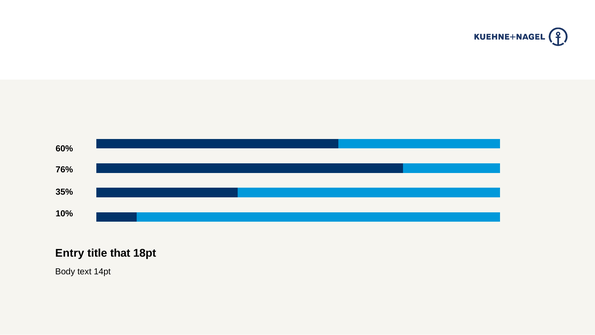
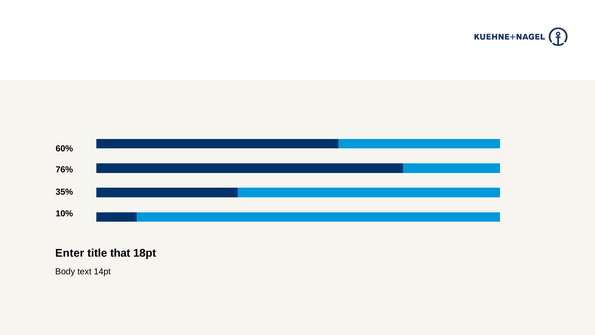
Entry: Entry -> Enter (70, 253)
